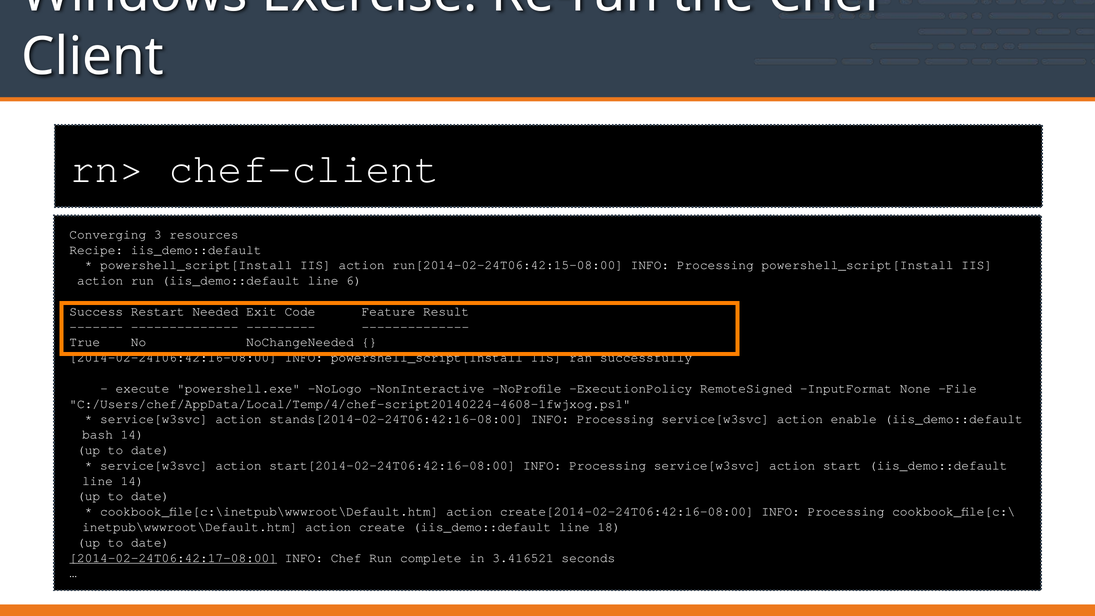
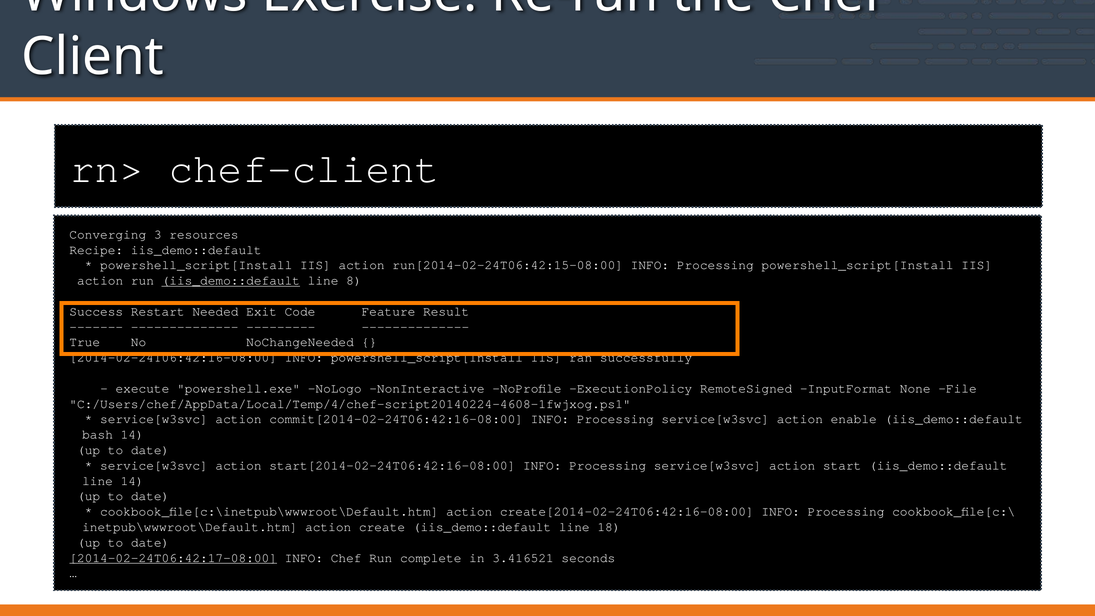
iis_demo::default underline: none -> present (231, 281)
6: 6 -> 8 (354, 281)
stands[2014-02-24T06:42:16-08:00: stands[2014-02-24T06:42:16-08:00 -> commit[2014-02-24T06:42:16-08:00 (396, 419)
